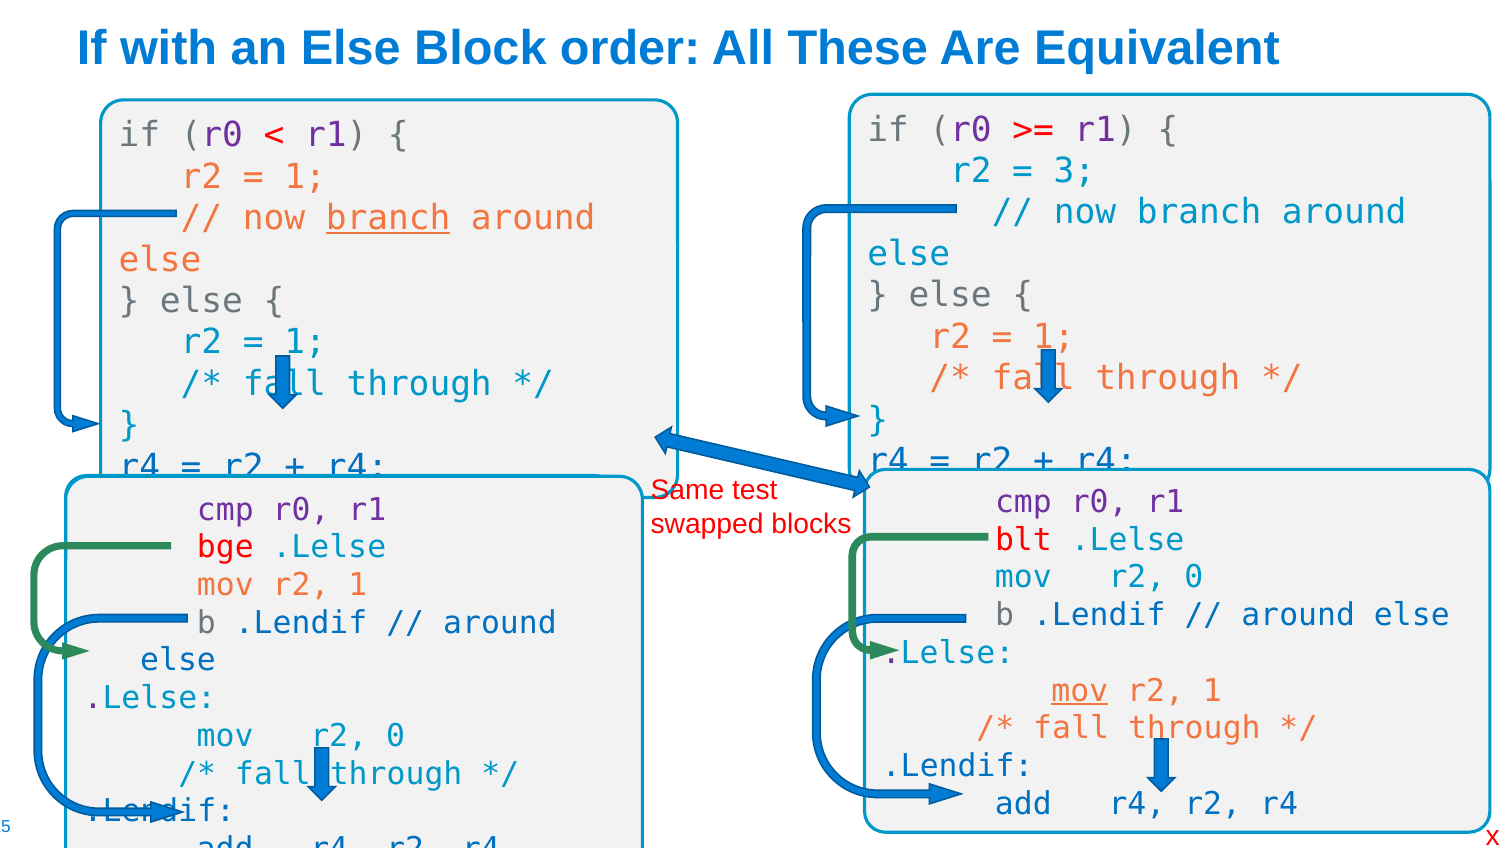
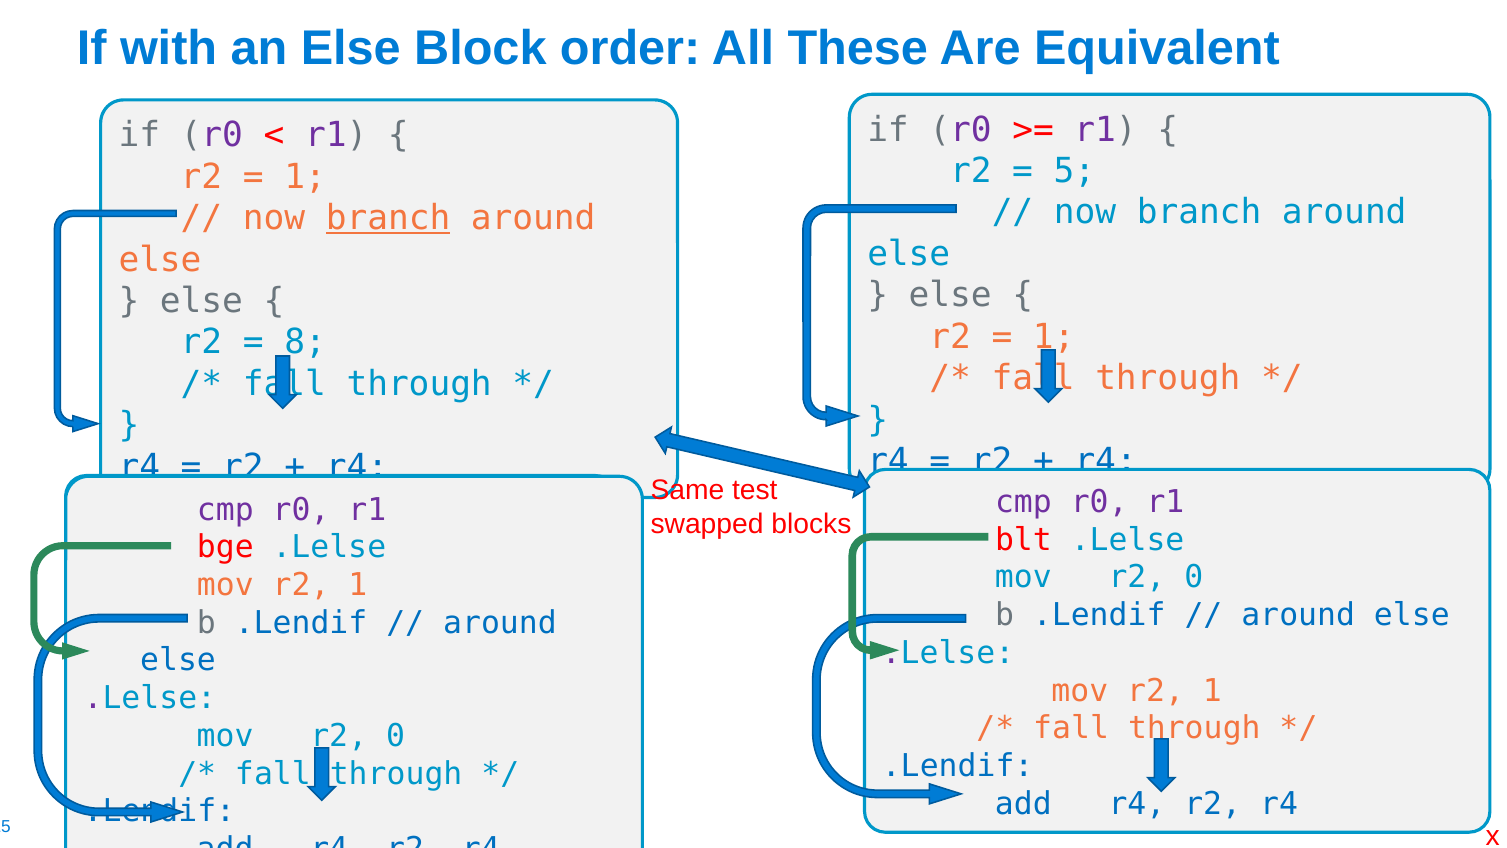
3: 3 -> 5 (1074, 171)
1: 1 -> 8 (305, 342)
mov underline: present -> none (1080, 690)
